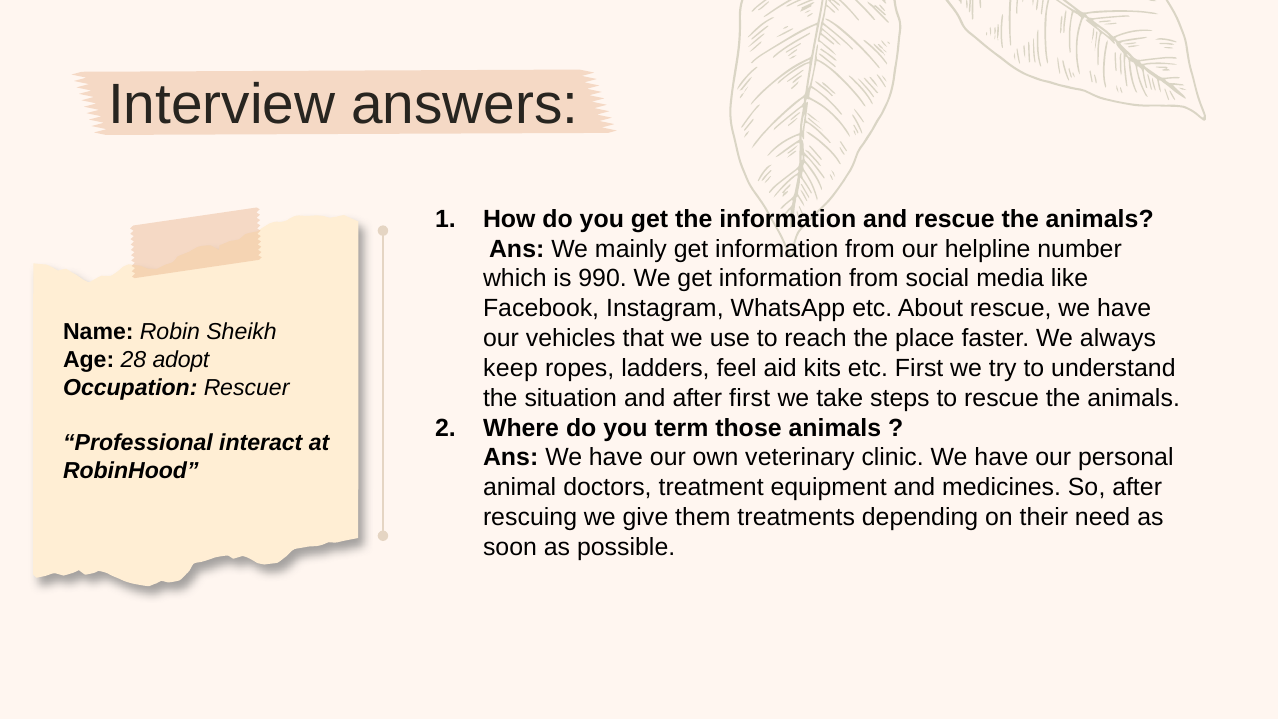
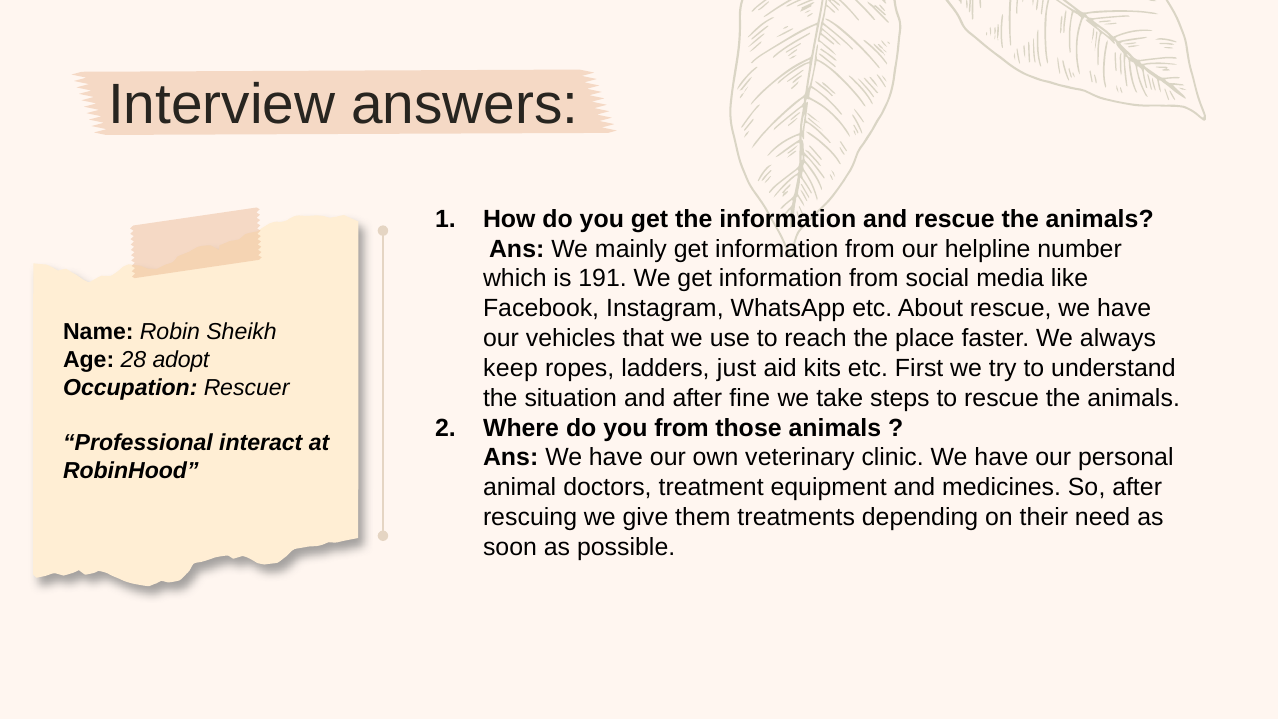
990: 990 -> 191 (603, 279)
feel: feel -> just (736, 368)
after first: first -> fine (750, 398)
you term: term -> from (682, 428)
